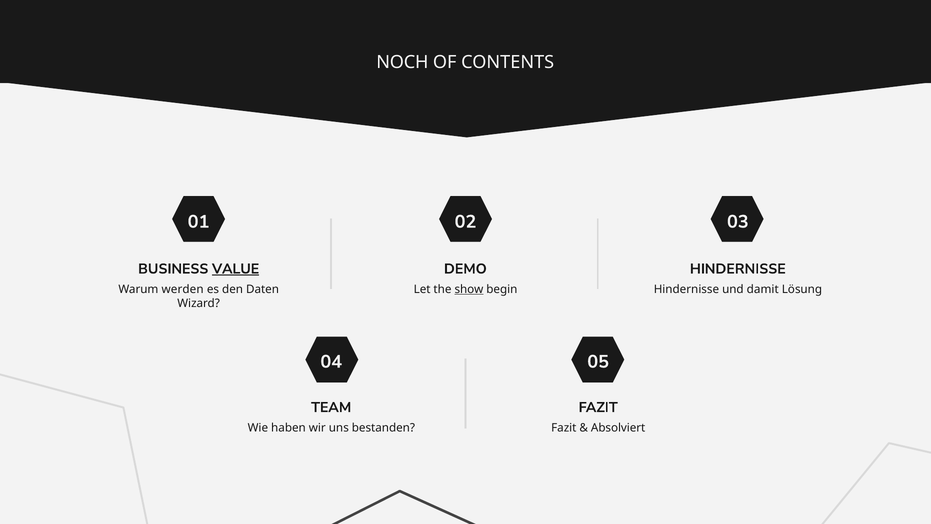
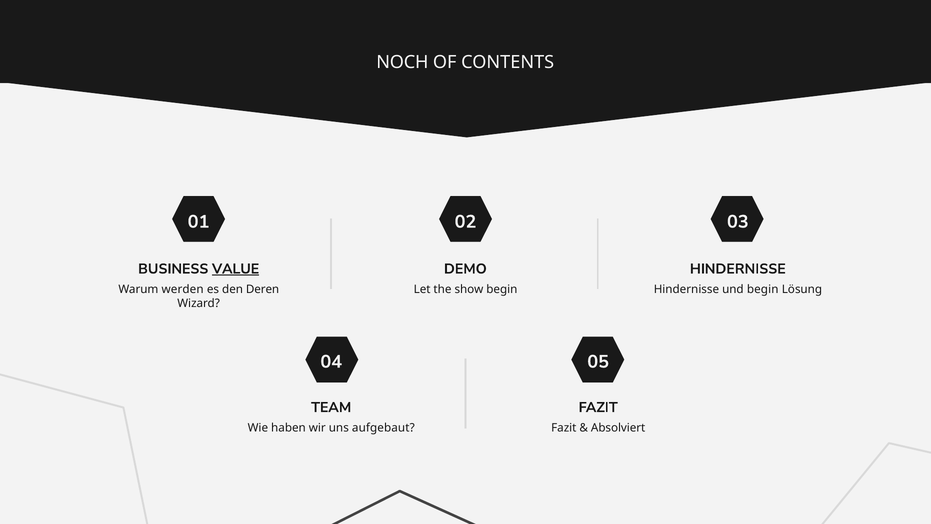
Daten: Daten -> Deren (263, 289)
show underline: present -> none (469, 289)
und damit: damit -> begin (763, 289)
bestanden: bestanden -> aufgebaut (383, 428)
